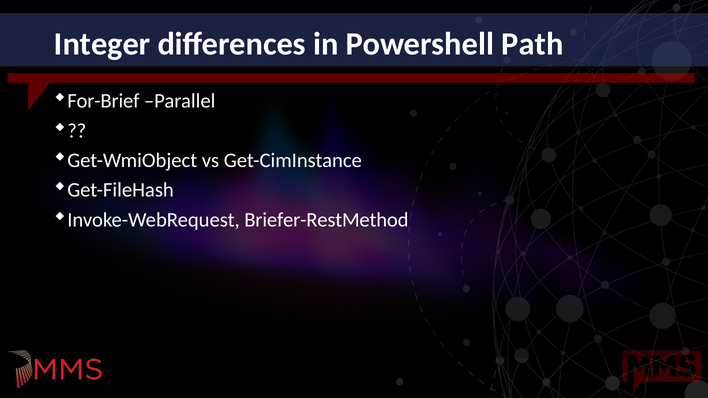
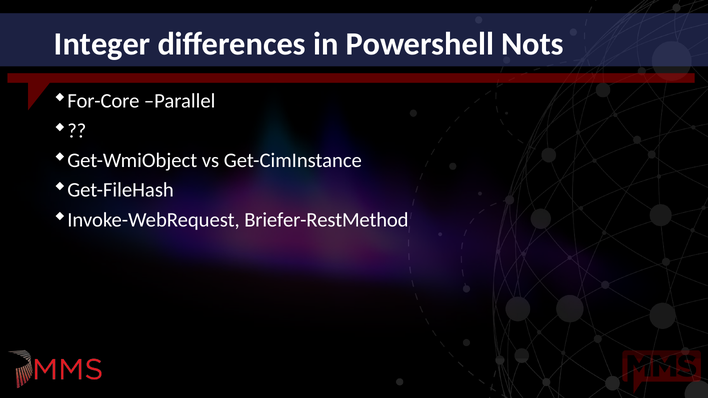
Path: Path -> Nots (532, 44)
For-Brief: For-Brief -> For-Core (103, 101)
